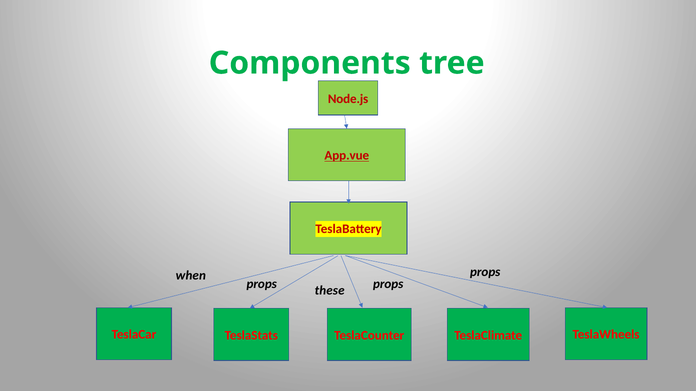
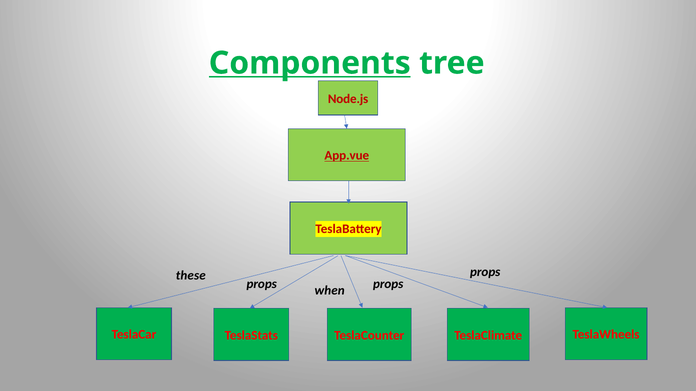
Components underline: none -> present (310, 63)
when: when -> these (191, 276)
these: these -> when (330, 291)
